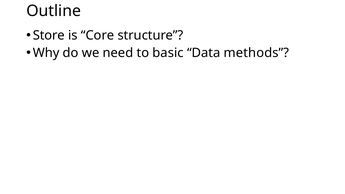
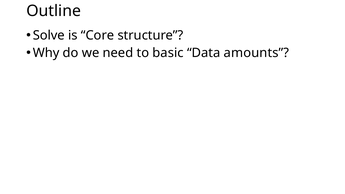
Store: Store -> Solve (49, 35)
methods: methods -> amounts (256, 53)
